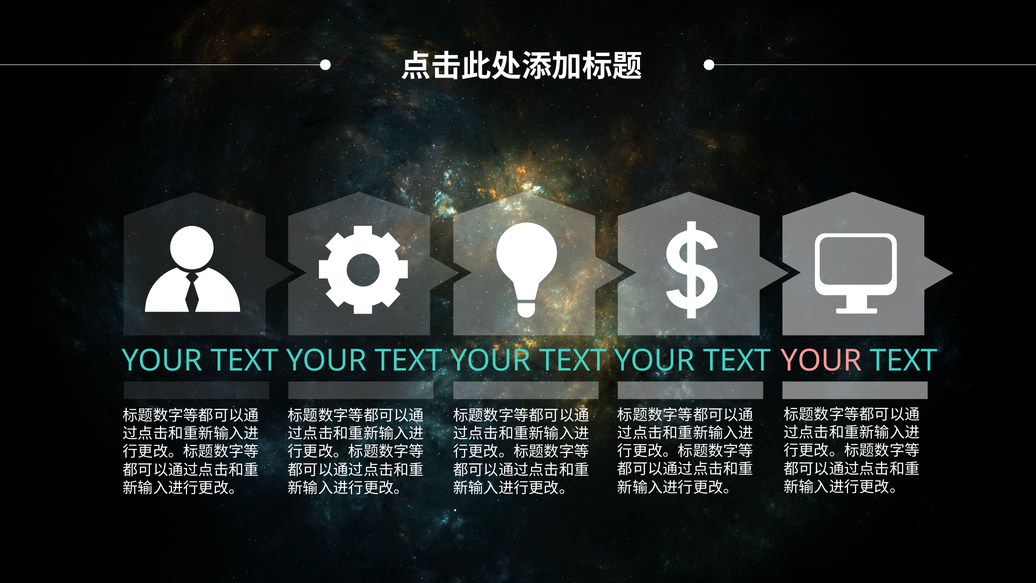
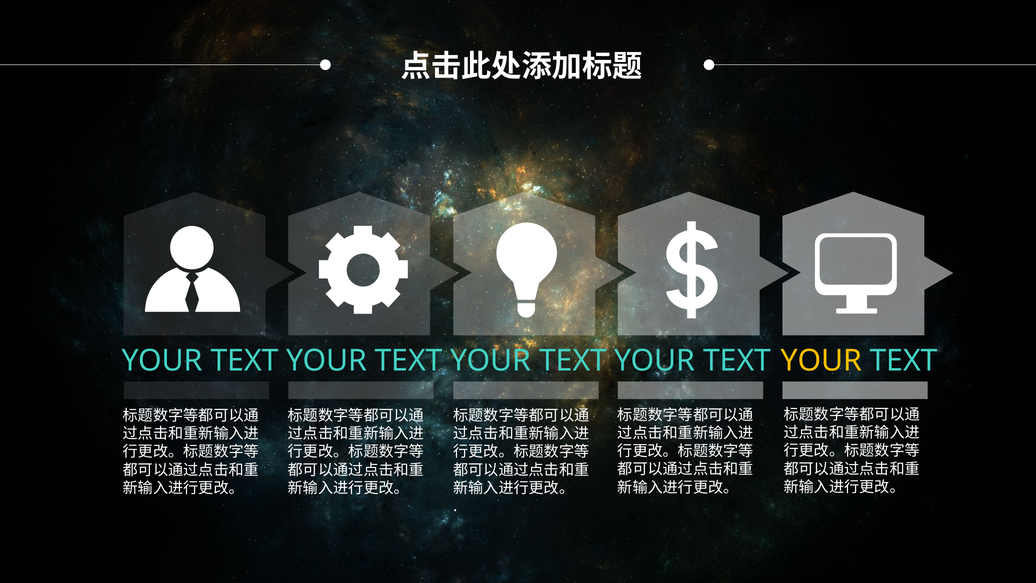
YOUR colour: pink -> yellow (821, 360)
